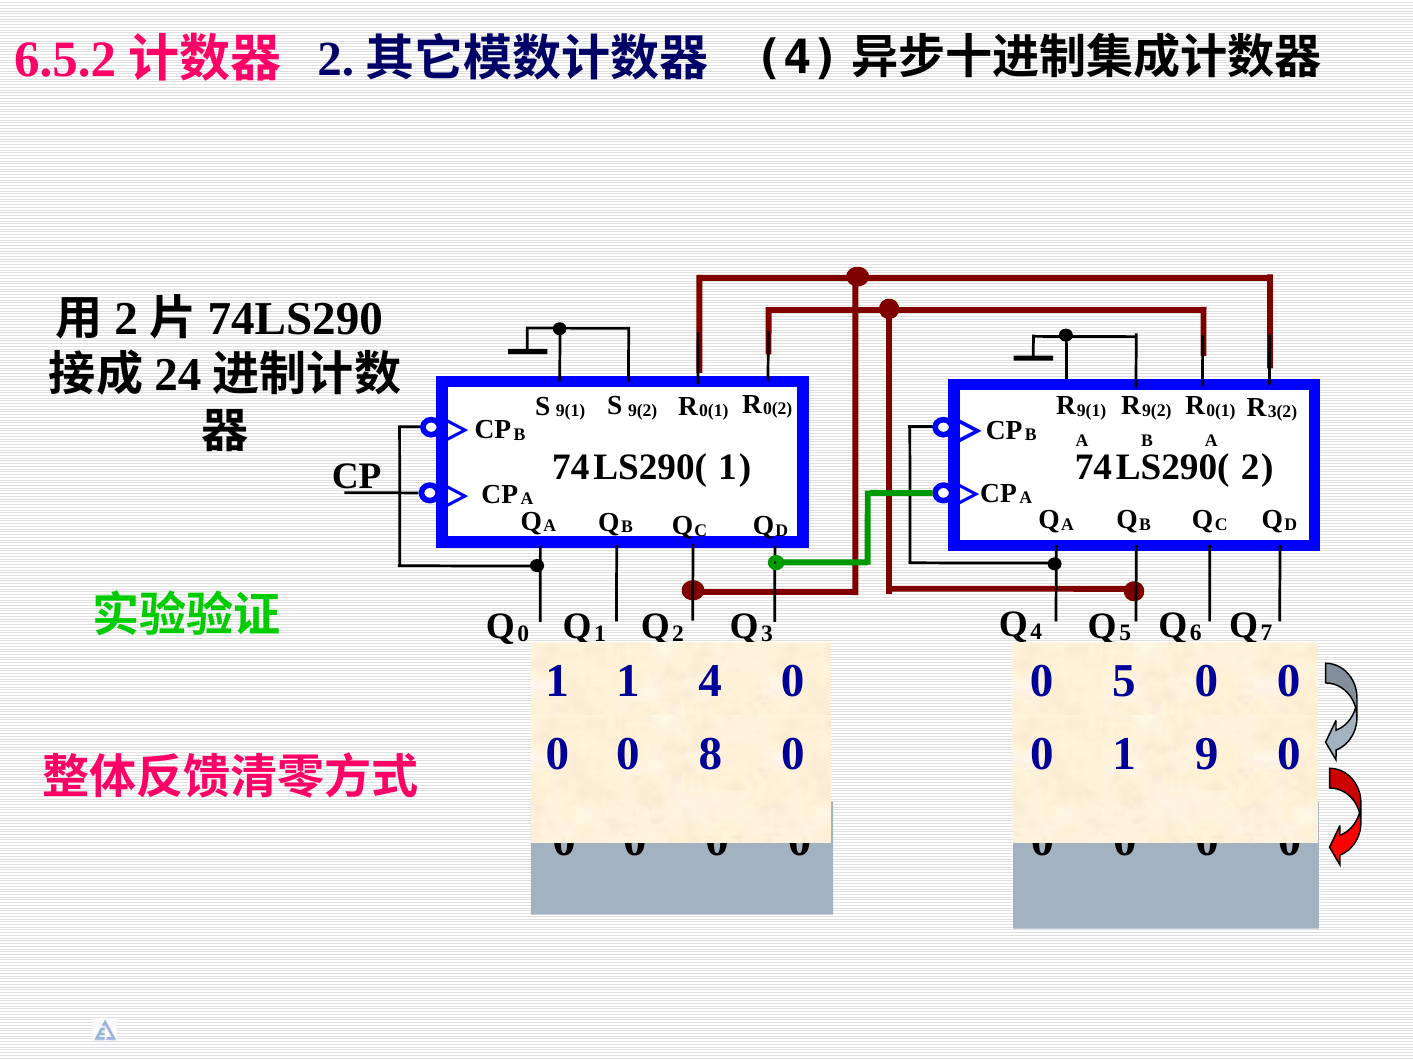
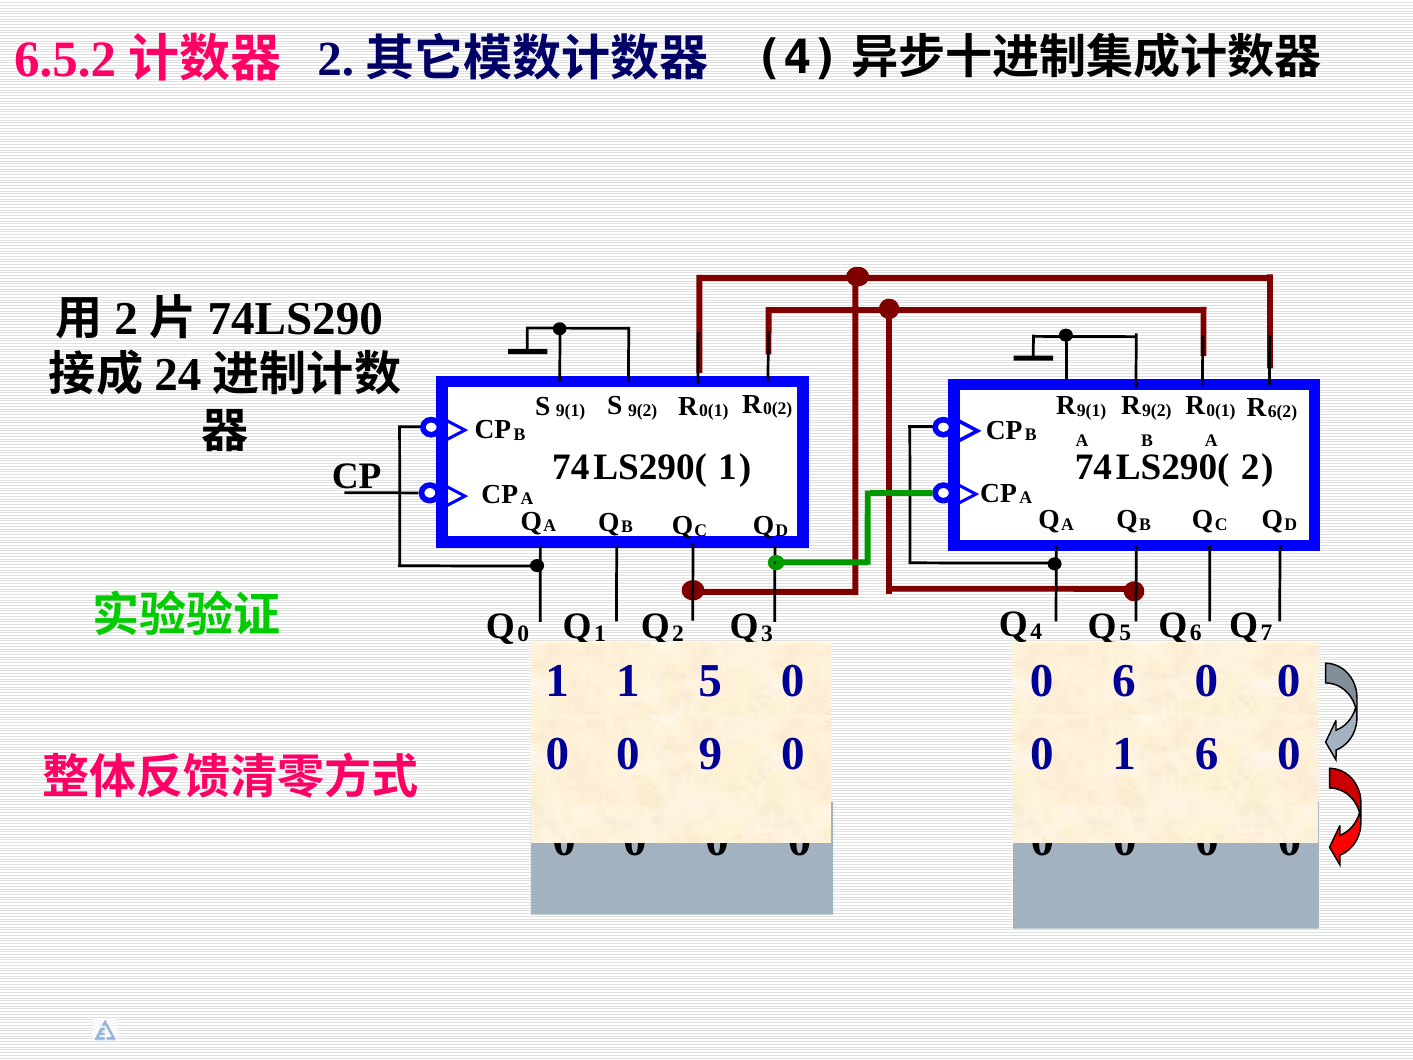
3(2: 3(2 -> 6(2 (1283, 412)
1 4: 4 -> 5 (710, 681)
0 5: 5 -> 6 (1124, 681)
8: 8 -> 9 (710, 754)
1 9: 9 -> 6 (1207, 754)
